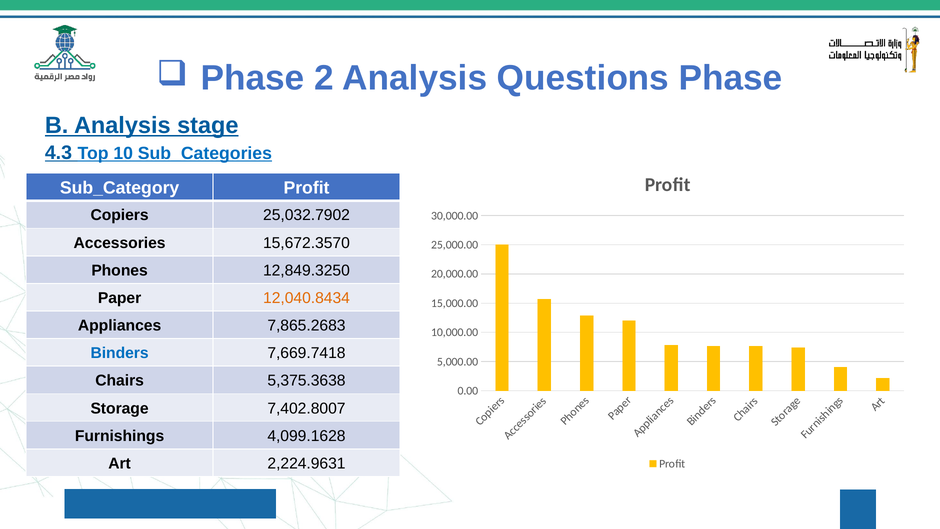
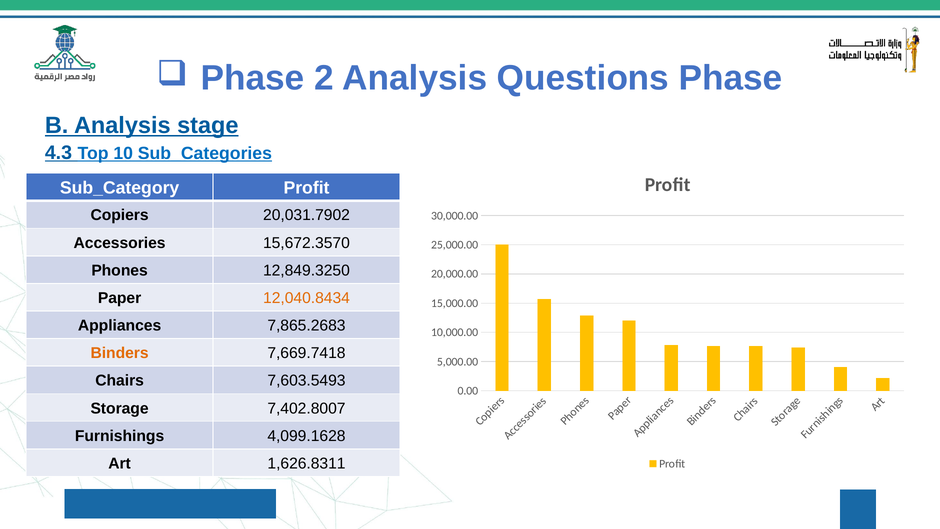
25,032.7902: 25,032.7902 -> 20,031.7902 (306, 215)
Binders colour: blue -> orange (120, 353)
5,375.3638: 5,375.3638 -> 7,603.5493 (307, 381)
2,224.9631: 2,224.9631 -> 1,626.8311 (307, 463)
